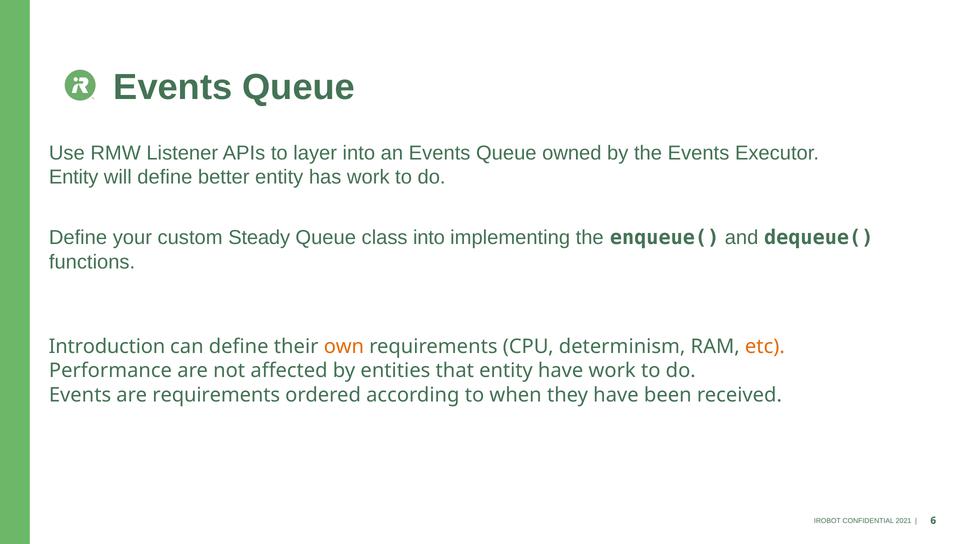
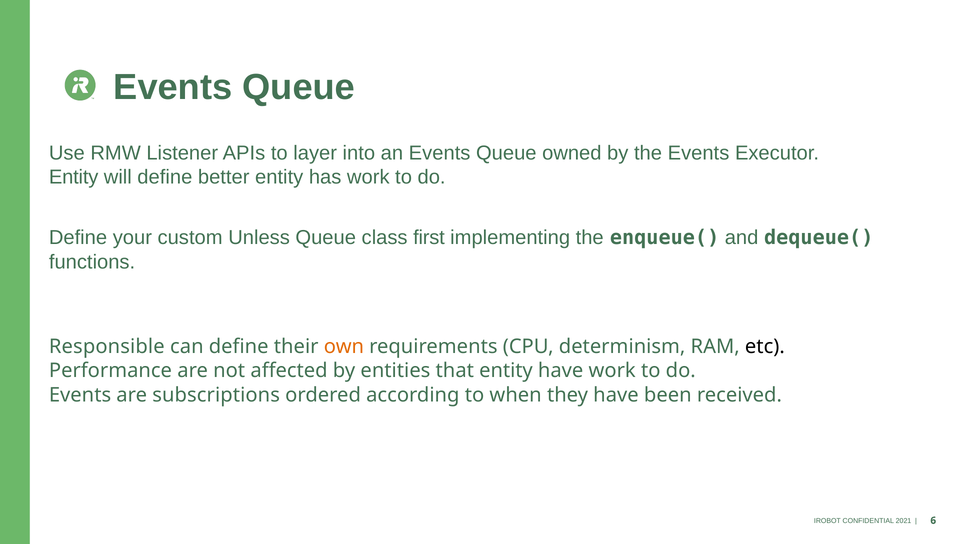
Steady: Steady -> Unless (259, 238)
class into: into -> first (429, 238)
Introduction: Introduction -> Responsible (107, 346)
etc colour: orange -> black (765, 346)
are requirements: requirements -> subscriptions (216, 395)
